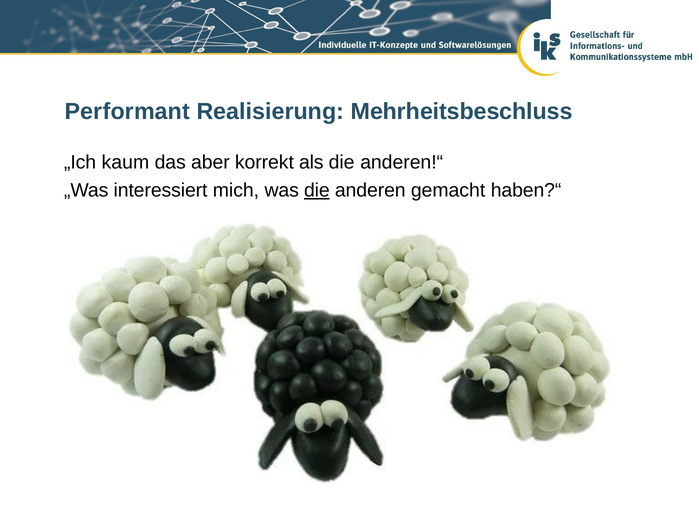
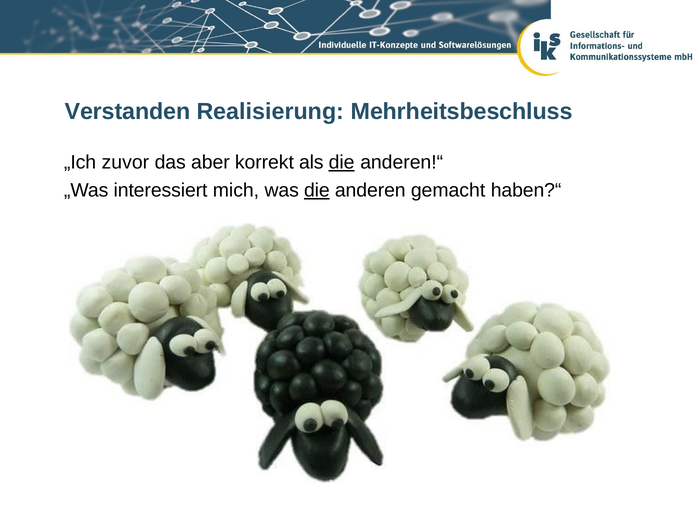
Performant: Performant -> Verstanden (128, 112)
kaum: kaum -> zuvor (125, 163)
die underline: none -> present (342, 163)
